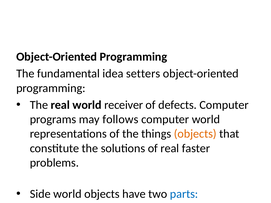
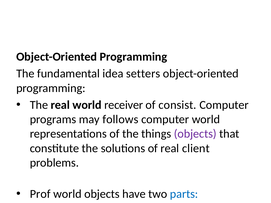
defects: defects -> consist (178, 105)
objects colour: orange -> purple (195, 134)
faster: faster -> client (196, 148)
Side: Side -> Prof (40, 194)
